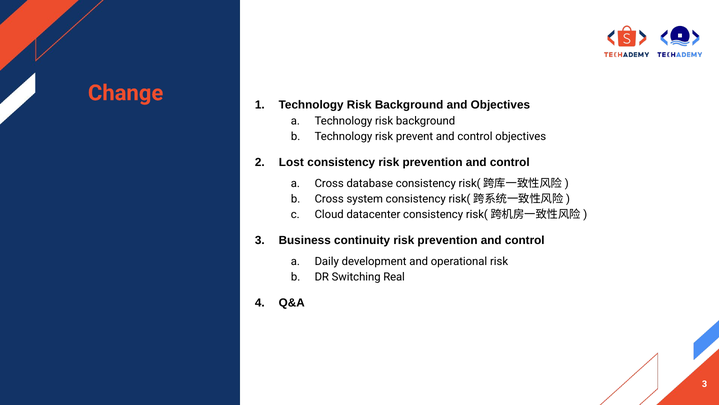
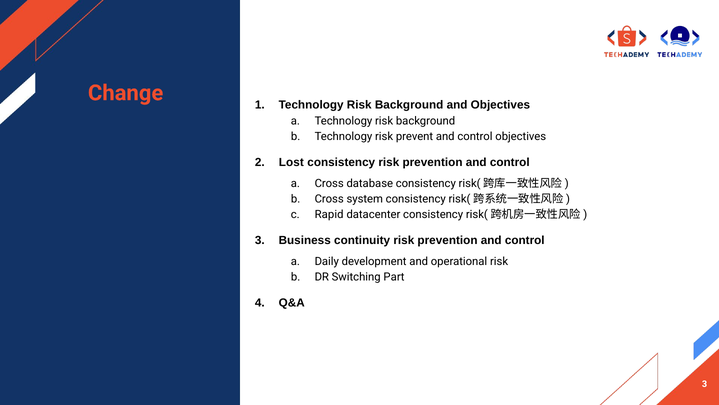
Cloud: Cloud -> Rapid (329, 214)
Real: Real -> Part (394, 277)
